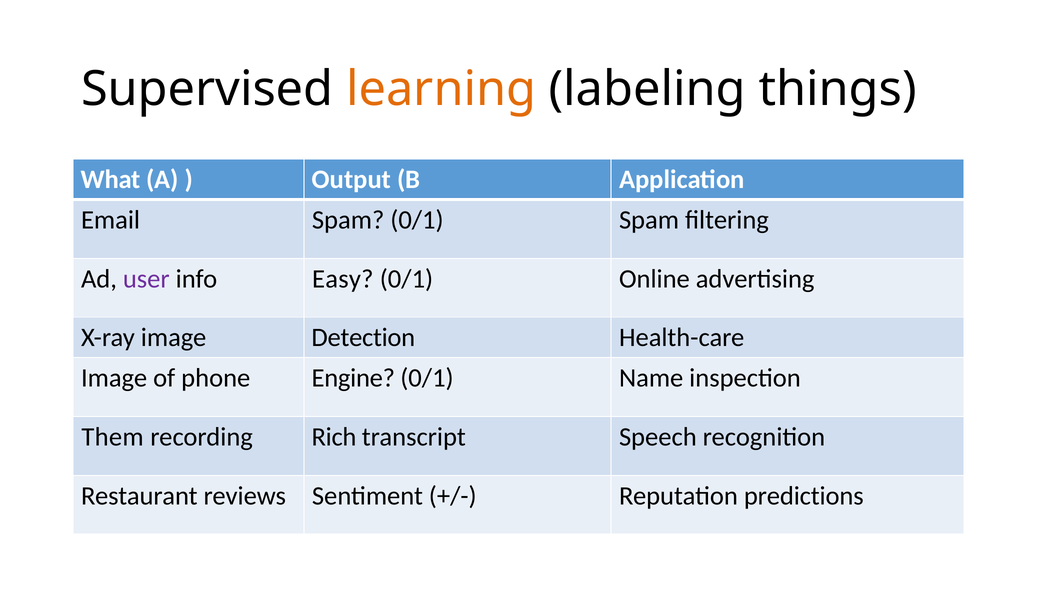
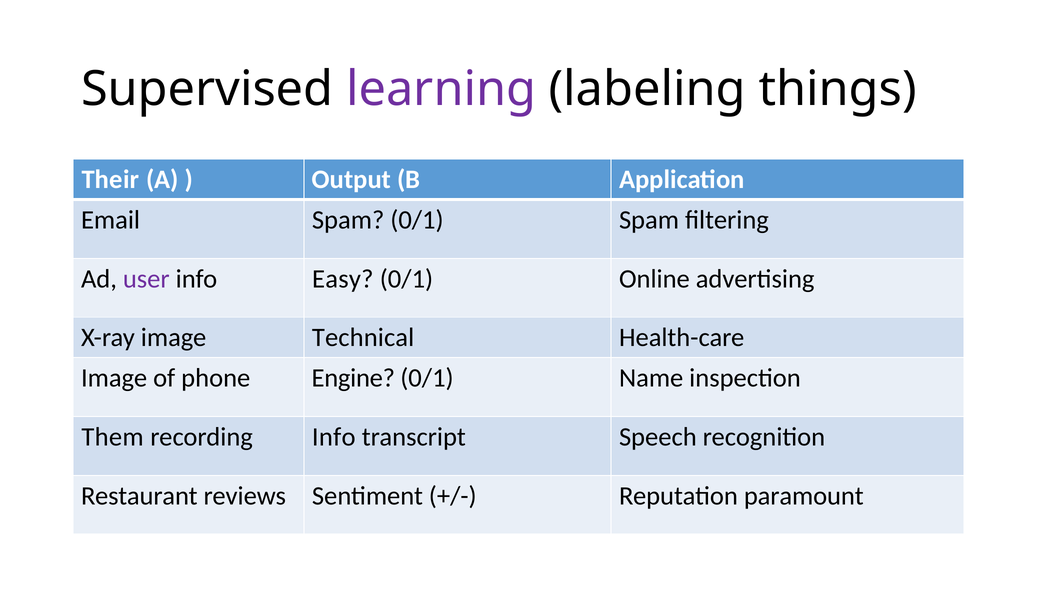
learning colour: orange -> purple (441, 89)
What: What -> Their (110, 180)
Detection: Detection -> Technical (363, 338)
recording Rich: Rich -> Info (334, 437)
predictions: predictions -> paramount (804, 496)
